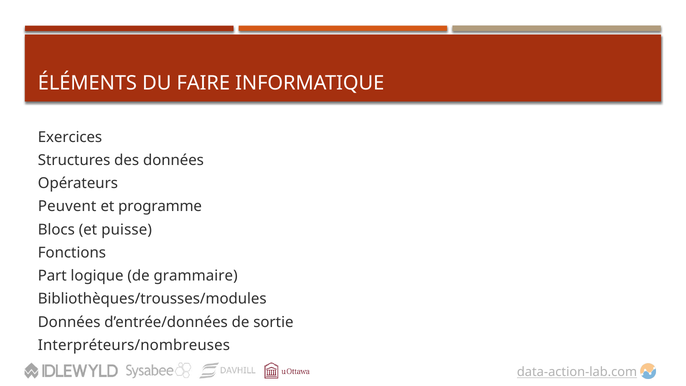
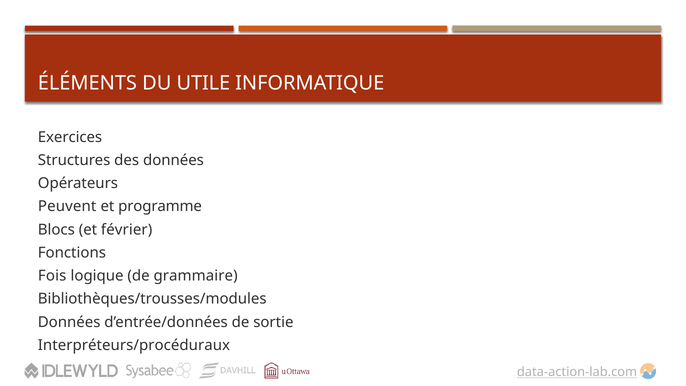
FAIRE: FAIRE -> UTILE (203, 83)
puisse: puisse -> février (127, 230)
Part: Part -> Fois (52, 276)
Interpréteurs/nombreuses: Interpréteurs/nombreuses -> Interpréteurs/procéduraux (134, 345)
